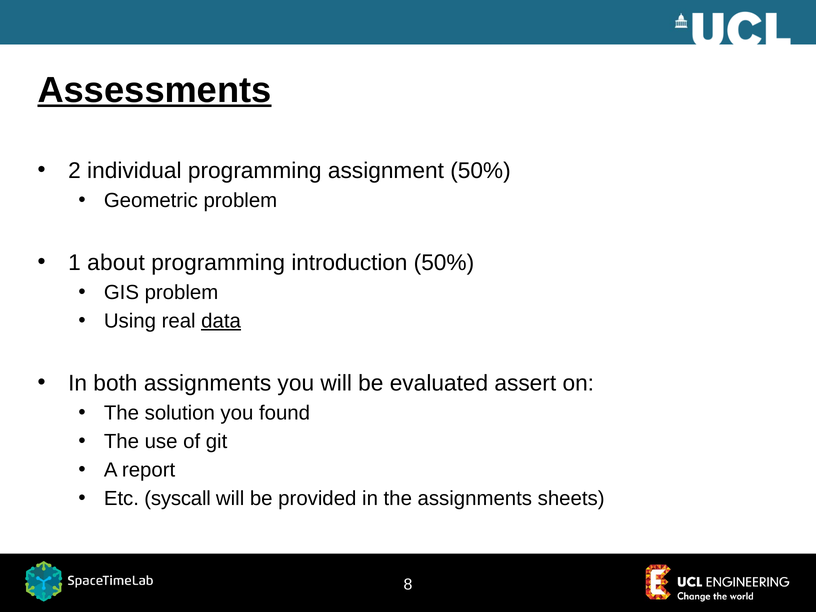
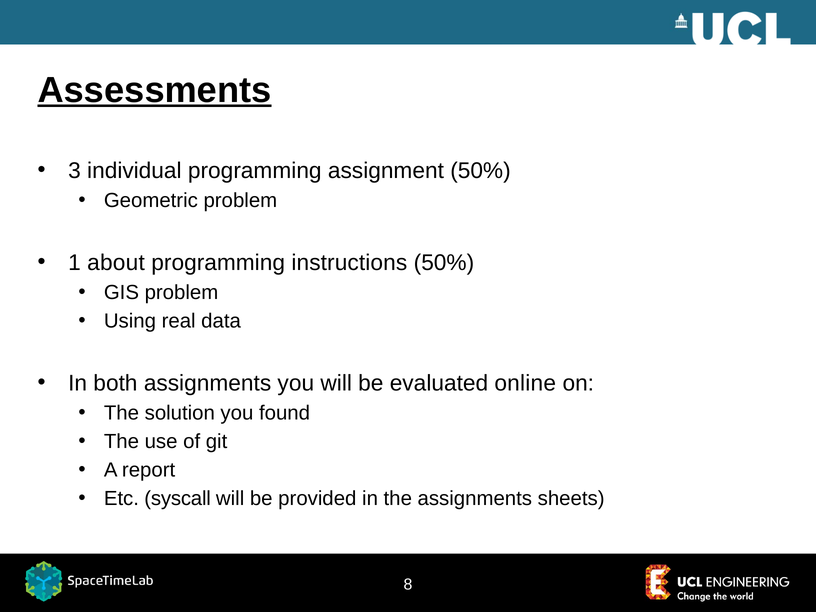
2: 2 -> 3 (75, 171)
introduction: introduction -> instructions (349, 263)
data underline: present -> none (221, 321)
assert: assert -> online (525, 383)
